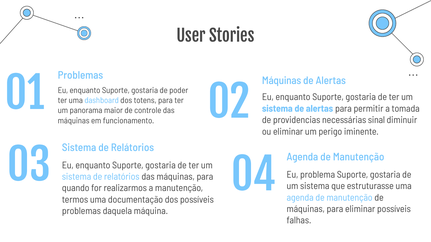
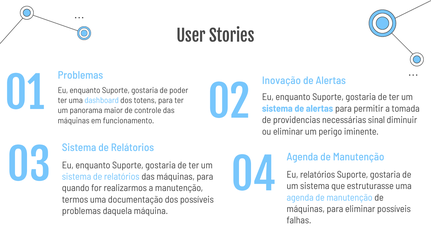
Máquinas: Máquinas -> Inovação (281, 81)
Eu problema: problema -> relatórios (318, 175)
